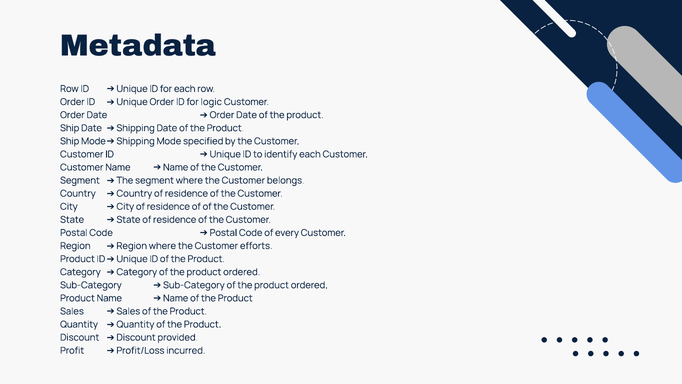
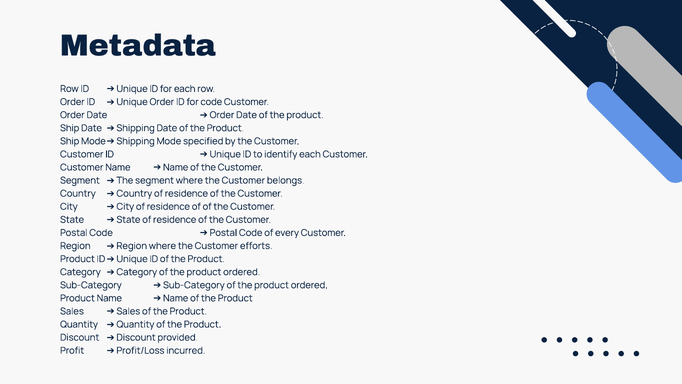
for logic: logic -> code (211, 102)
